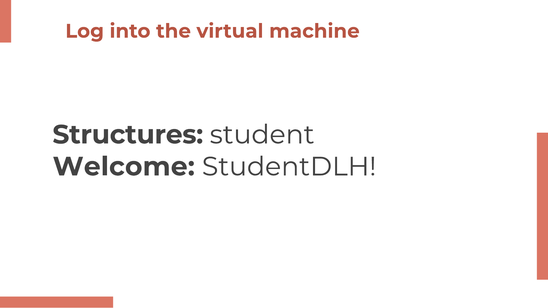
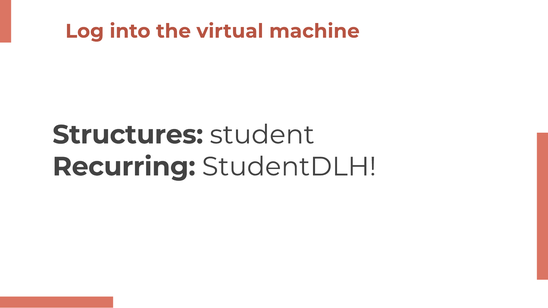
Welcome: Welcome -> Recurring (124, 167)
